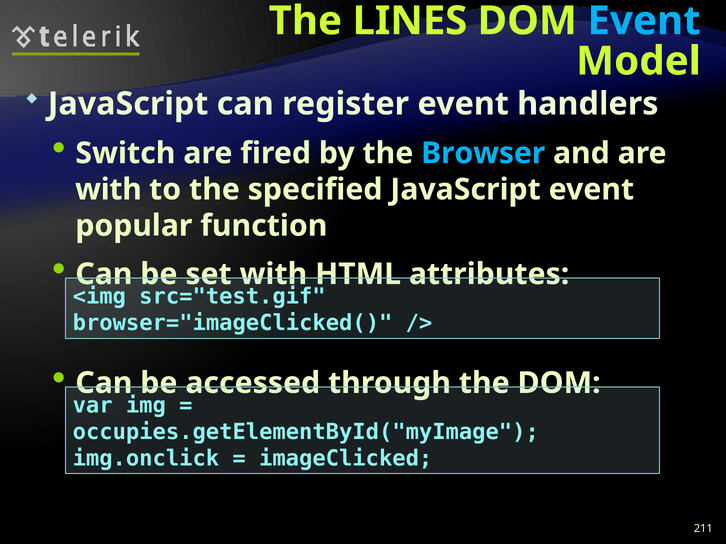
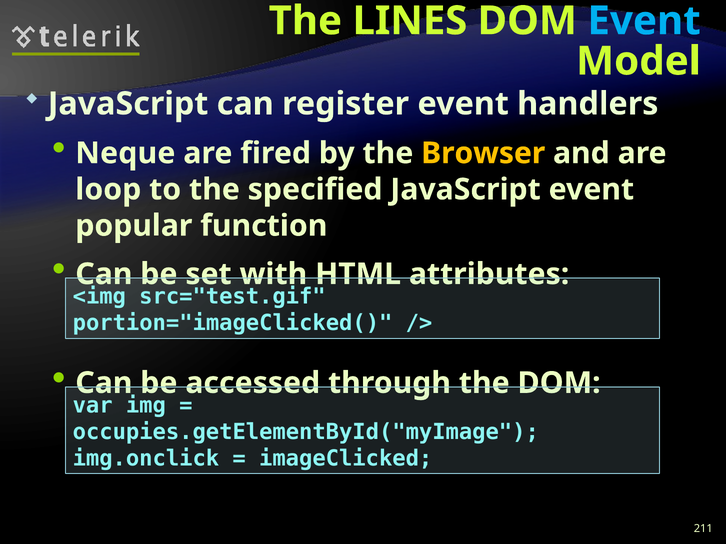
Switch: Switch -> Neque (125, 153)
Browser colour: light blue -> yellow (483, 153)
with: with -> loop (108, 190)
browser="imageClicked(: browser="imageClicked( -> portion="imageClicked( (233, 323)
